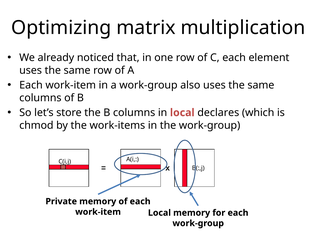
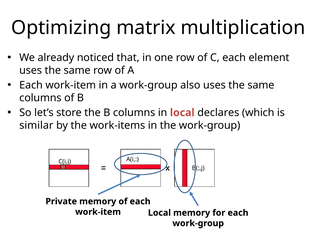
chmod: chmod -> similar (36, 125)
